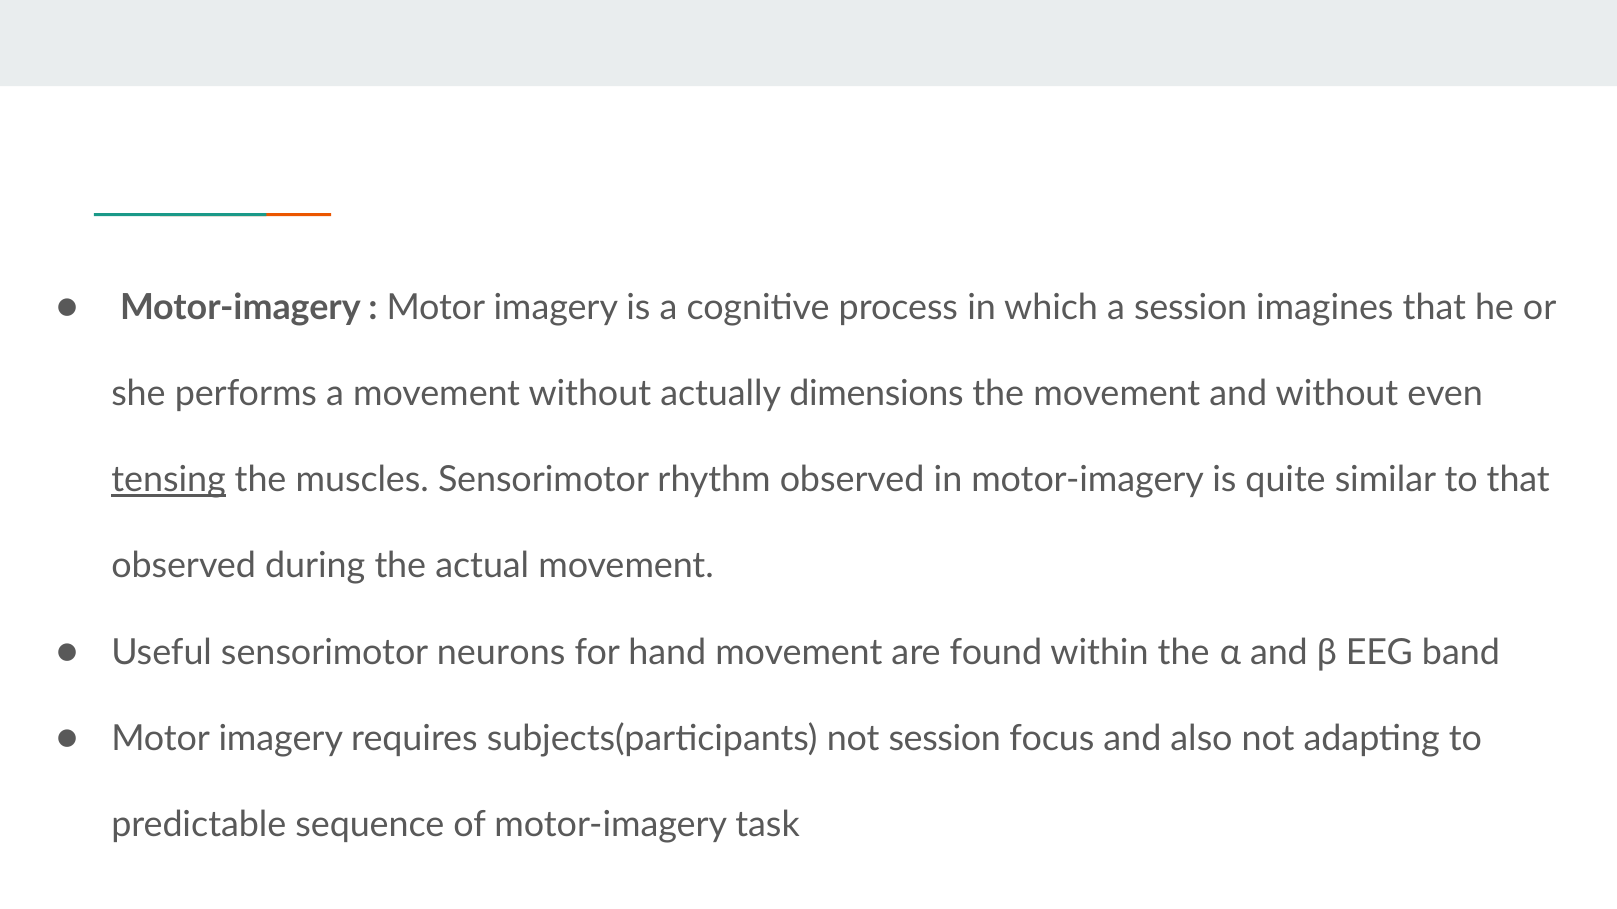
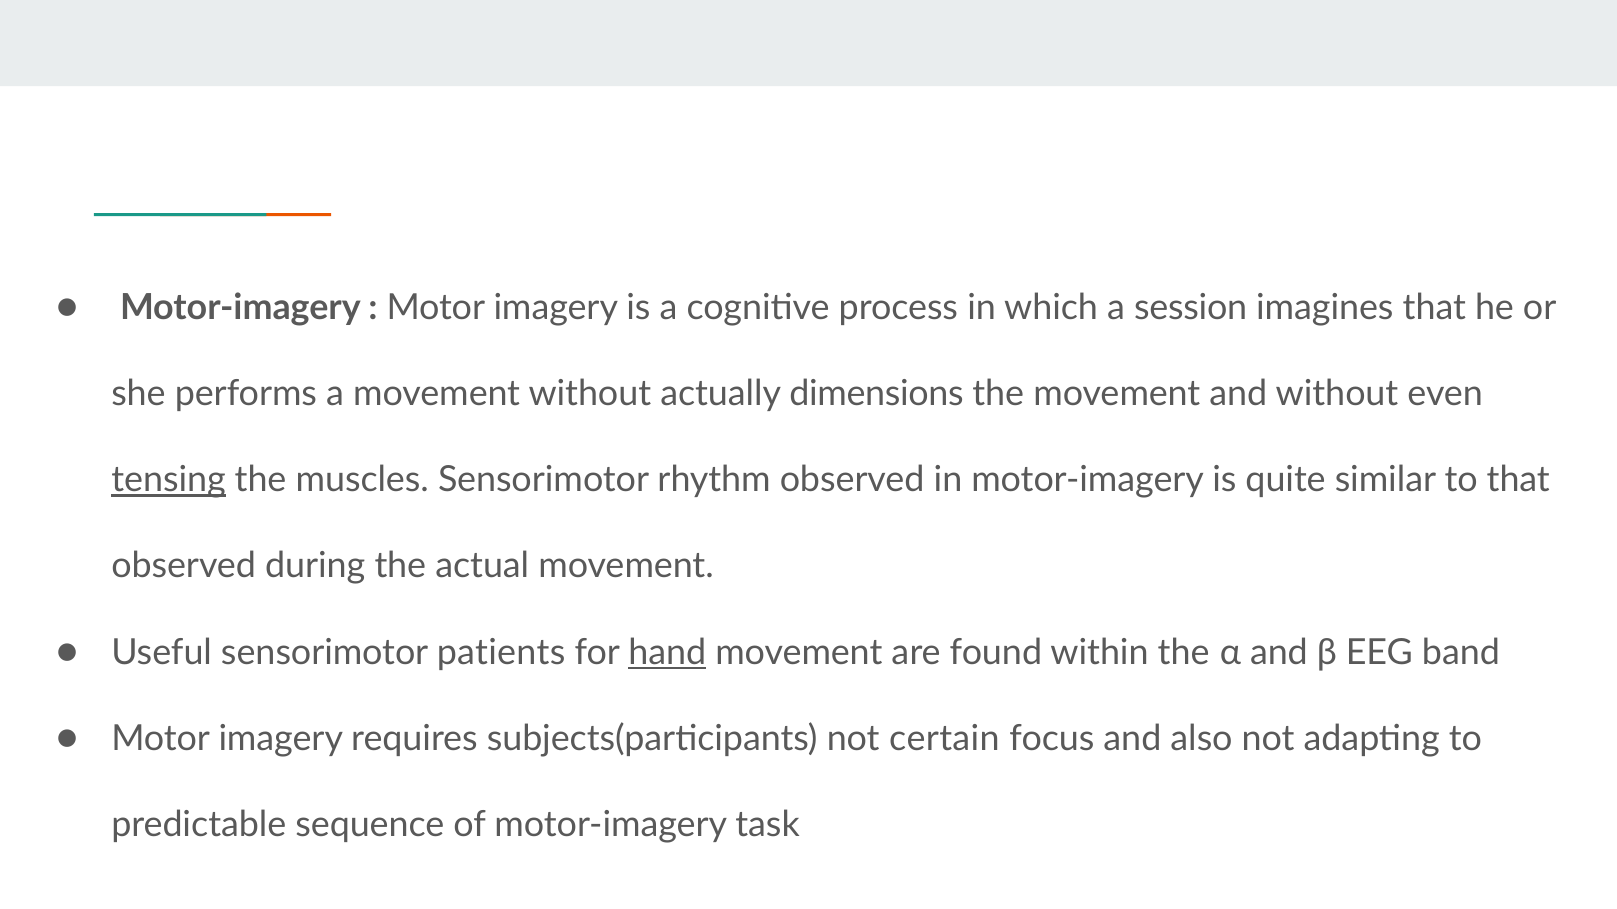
neurons: neurons -> patients (501, 653)
hand underline: none -> present (667, 653)
not session: session -> certain (944, 739)
